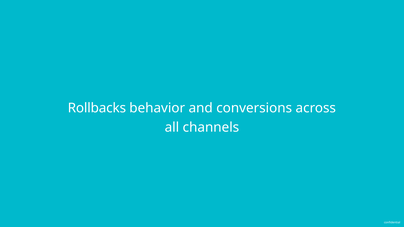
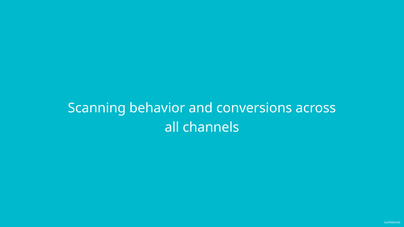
Rollbacks: Rollbacks -> Scanning (97, 108)
